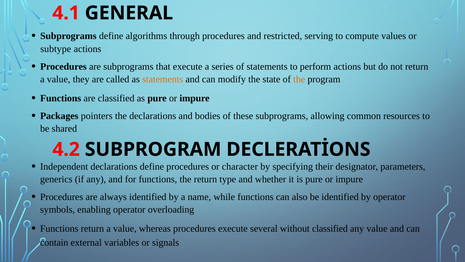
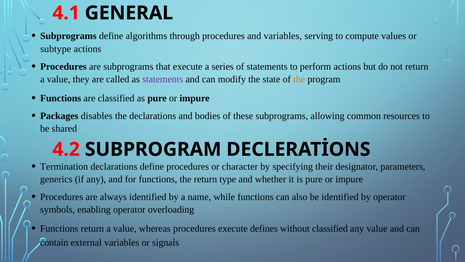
and restricted: restricted -> variables (283, 36)
statements colour: orange -> purple (163, 79)
pointers: pointers -> disables (97, 116)
Independent: Independent -> Termination (64, 166)
several: several -> defines (264, 228)
